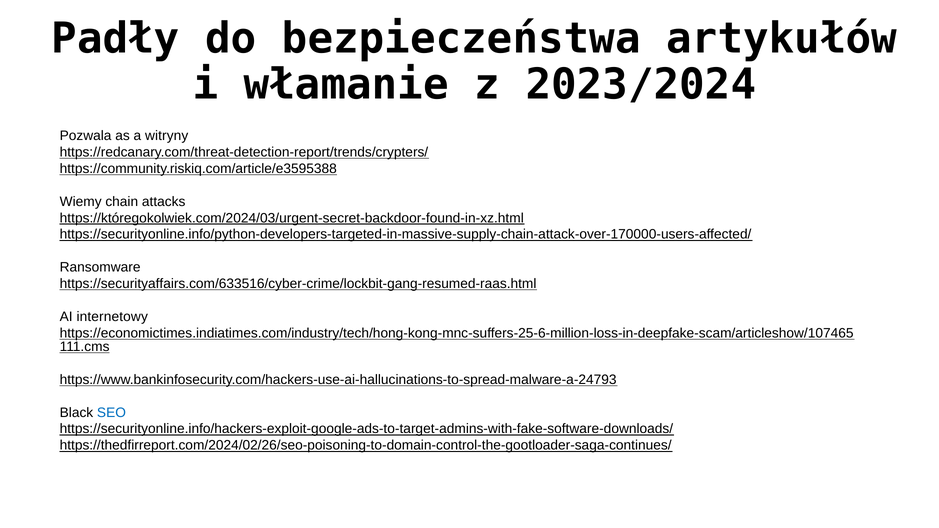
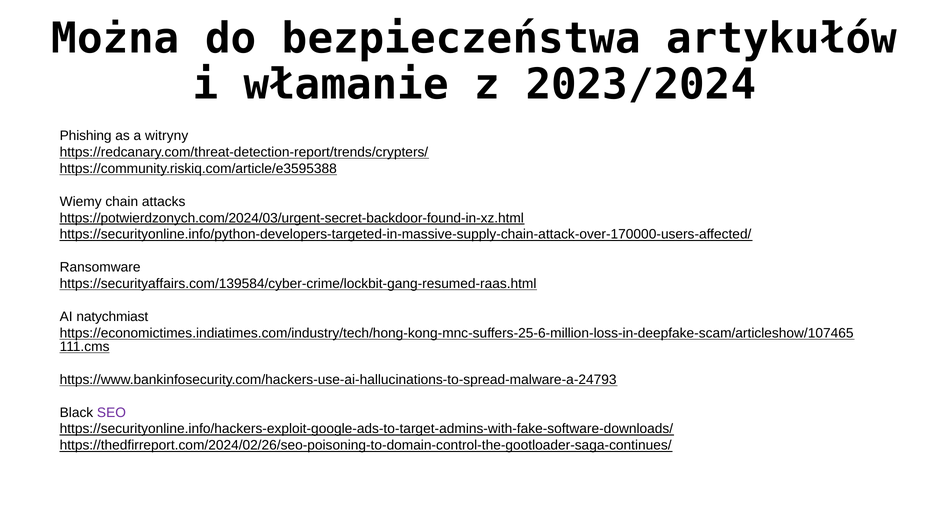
Padły: Padły -> Można (115, 39)
Pozwala: Pozwala -> Phishing (86, 136)
https://któregokolwiek.com/2024/03/urgent-secret-backdoor-found-in-xz.html: https://któregokolwiek.com/2024/03/urgent-secret-backdoor-found-in-xz.html -> https://potwierdzonych.com/2024/03/urgent-secret-backdoor-found-in-xz.html (292, 218)
https://securityaffairs.com/633516/cyber-crime/lockbit-gang-resumed-raas.html: https://securityaffairs.com/633516/cyber-crime/lockbit-gang-resumed-raas.html -> https://securityaffairs.com/139584/cyber-crime/lockbit-gang-resumed-raas.html (298, 284)
internetowy: internetowy -> natychmiast (112, 317)
SEO colour: blue -> purple (111, 413)
